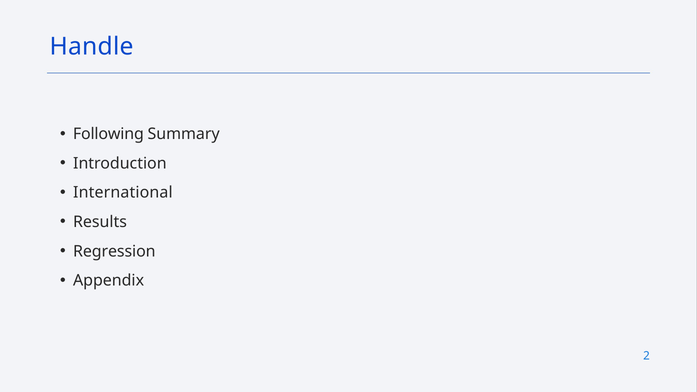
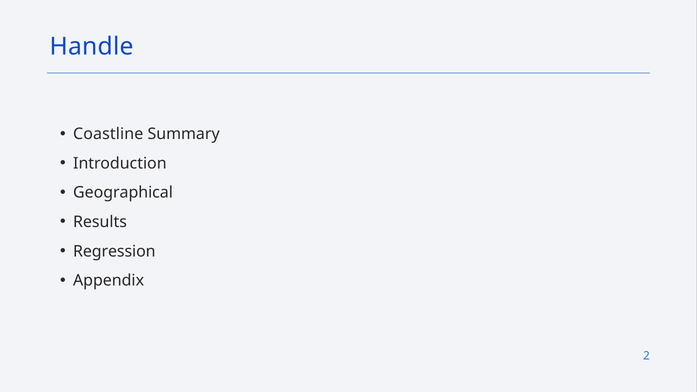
Following: Following -> Coastline (108, 134)
International: International -> Geographical (123, 193)
